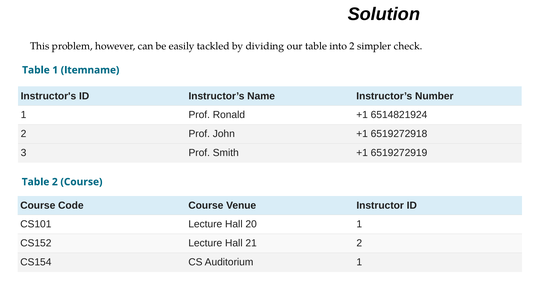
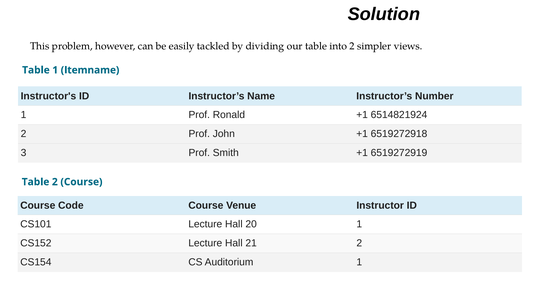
check: check -> views (408, 46)
